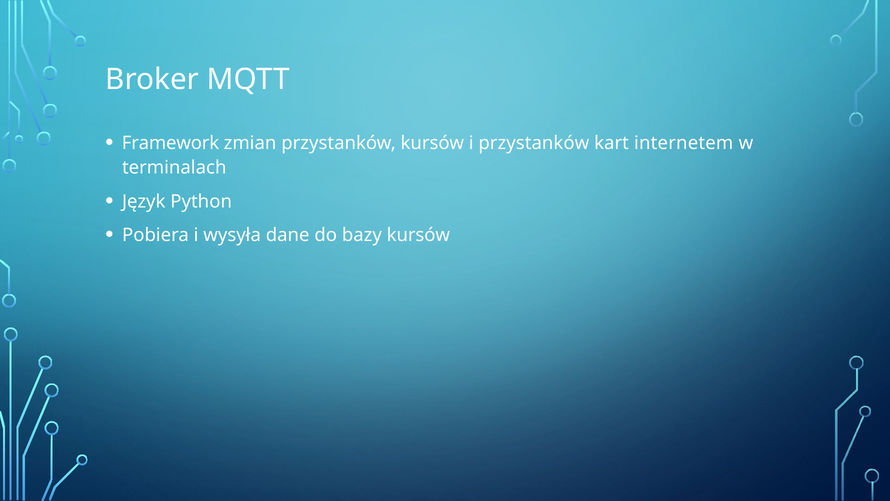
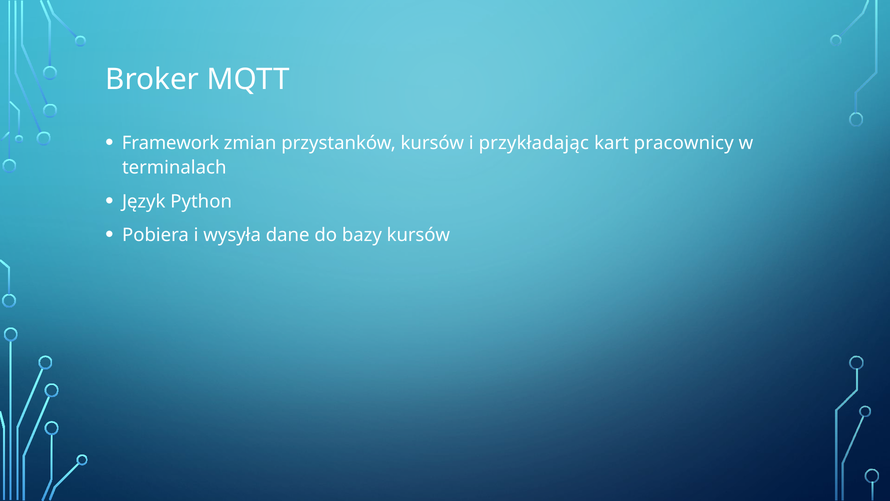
i przystanków: przystanków -> przykładając (534, 143)
internetem: internetem -> pracownicy (684, 143)
